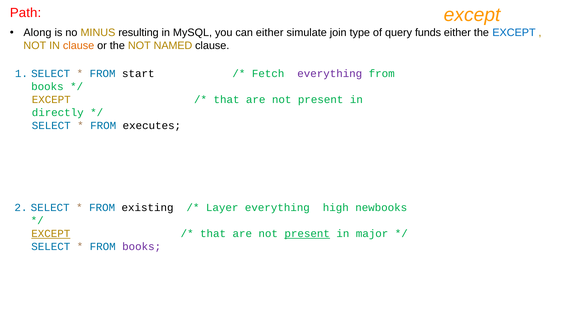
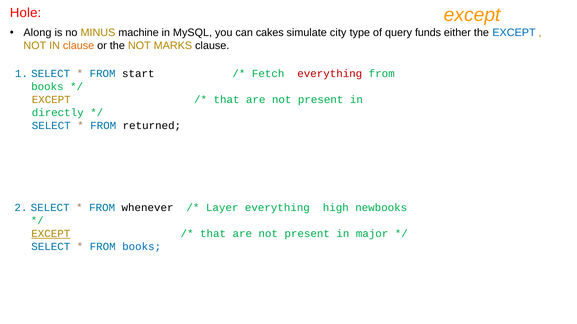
Path: Path -> Hole (26, 13)
resulting: resulting -> machine (139, 33)
can either: either -> cakes (270, 33)
join: join -> city (338, 33)
NAMED: NAMED -> MARKS (173, 46)
everything colour: purple -> red (330, 74)
executes: executes -> returned (152, 126)
existing: existing -> whenever (148, 208)
present underline: present -> none (307, 234)
books colour: purple -> blue (142, 247)
